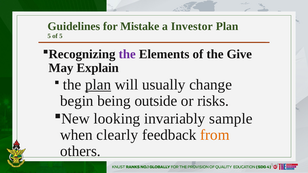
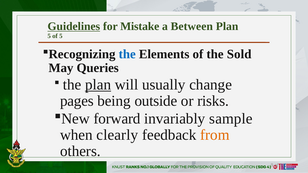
Guidelines underline: none -> present (74, 26)
Investor: Investor -> Between (192, 26)
the colour: purple -> blue (127, 54)
Give: Give -> Sold (239, 54)
Explain: Explain -> Queries (98, 68)
begin: begin -> pages (77, 101)
looking: looking -> forward (117, 119)
